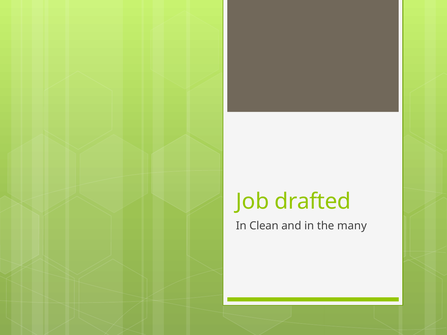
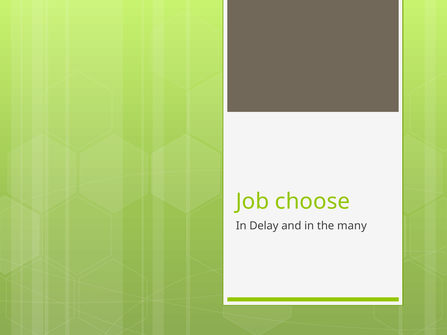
drafted: drafted -> choose (313, 202)
Clean: Clean -> Delay (264, 226)
